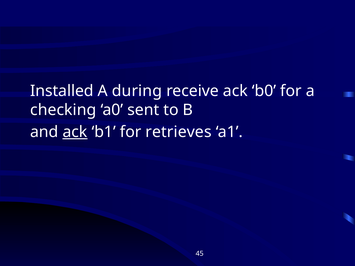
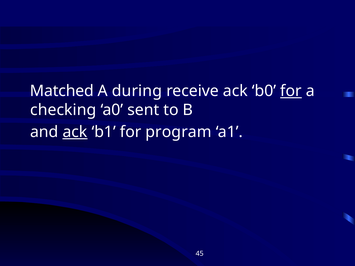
Installed: Installed -> Matched (62, 91)
for underline: none -> present (291, 91)
retrieves: retrieves -> program (179, 132)
